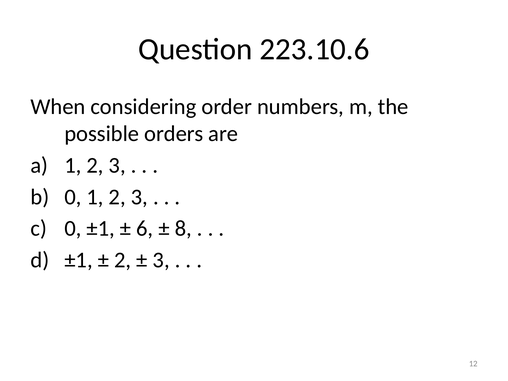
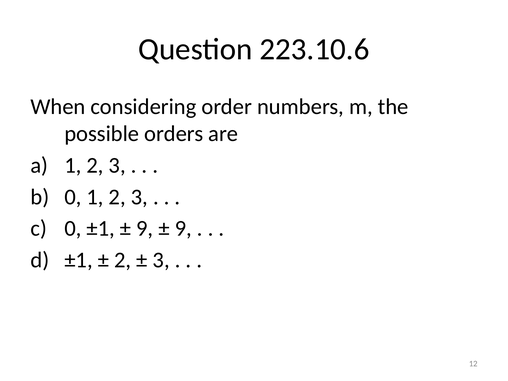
6: 6 -> 9 (145, 229)
8: 8 -> 9 (183, 229)
